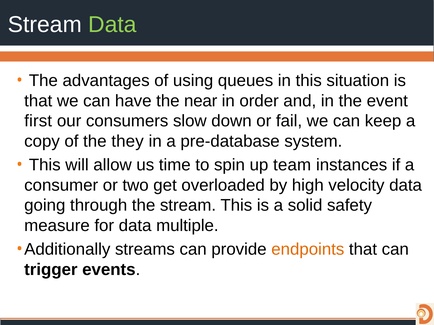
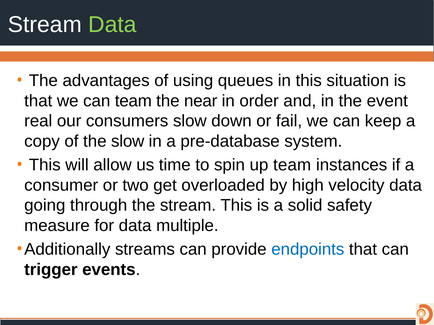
can have: have -> team (133, 101)
first: first -> real (38, 121)
the they: they -> slow (128, 142)
endpoints colour: orange -> blue (308, 250)
